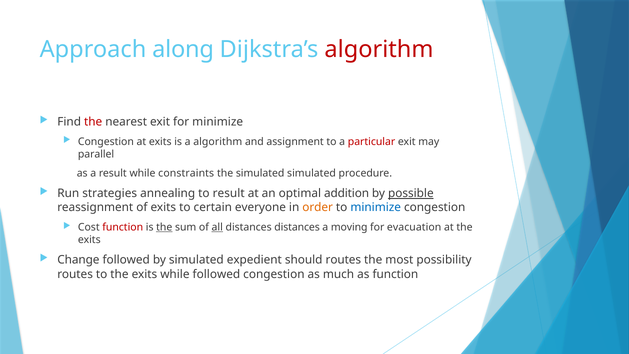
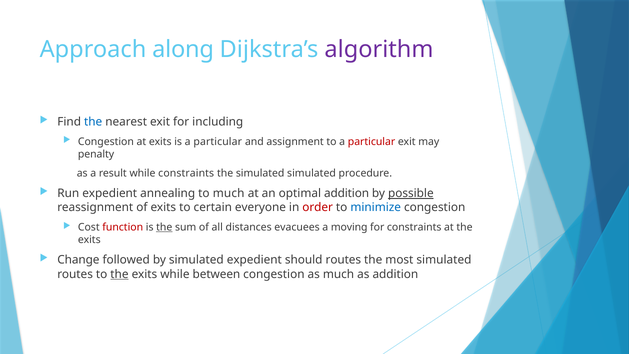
algorithm colour: red -> purple (379, 50)
the colour: red -> blue (93, 122)
for minimize: minimize -> including (218, 122)
is a algorithm: algorithm -> particular (218, 142)
parallel: parallel -> penalty (96, 154)
Run strategies: strategies -> expedient (110, 193)
to result: result -> much (229, 193)
order colour: orange -> red (318, 207)
all underline: present -> none (217, 227)
distances distances: distances -> evacuees (297, 227)
for evacuation: evacuation -> constraints (414, 227)
most possibility: possibility -> simulated (444, 260)
the underline: none -> present (119, 274)
while followed: followed -> between (216, 274)
as function: function -> addition (395, 274)
